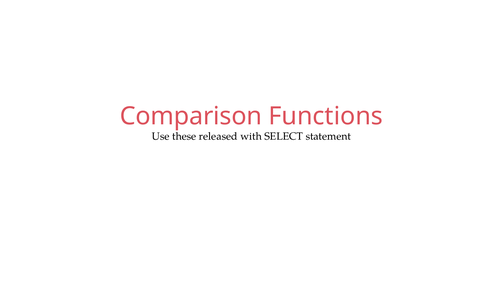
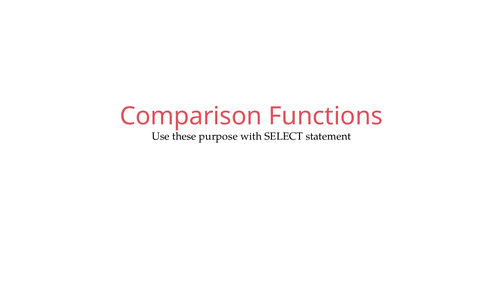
released: released -> purpose (218, 137)
